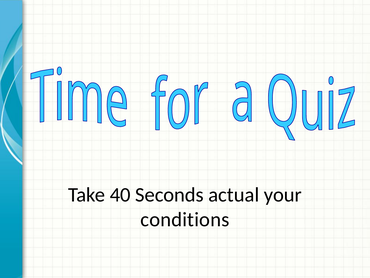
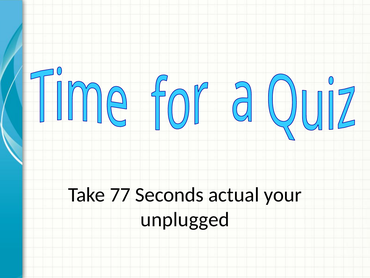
40: 40 -> 77 (120, 194)
conditions: conditions -> unplugged (185, 219)
